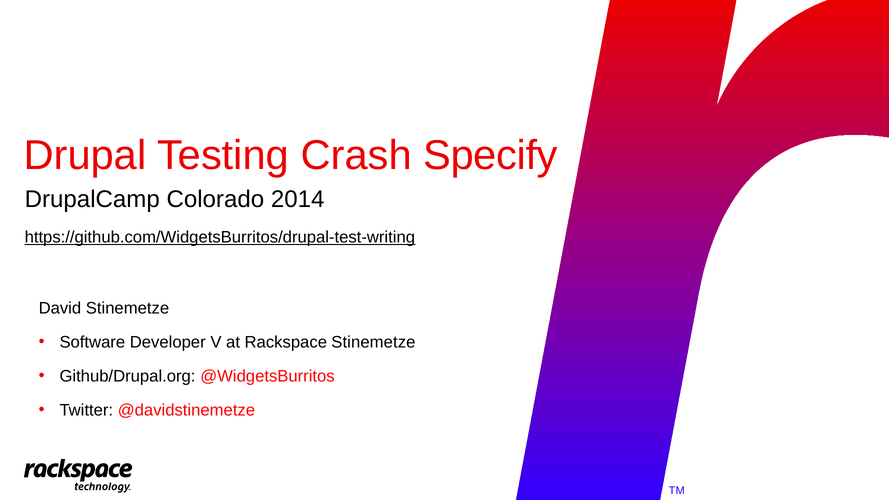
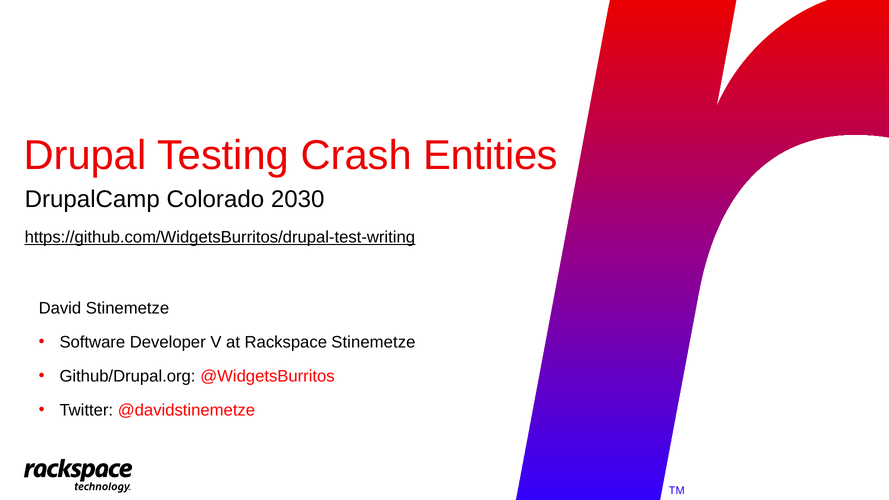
Specify: Specify -> Entities (490, 156)
2014: 2014 -> 2030 (298, 199)
